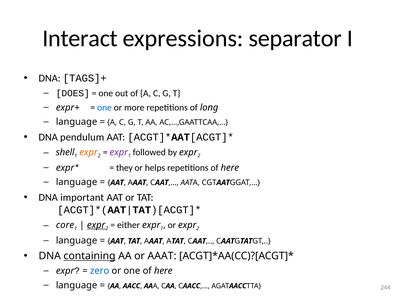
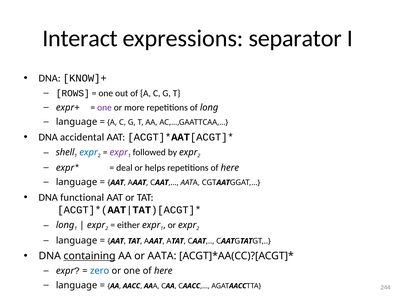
TAGS]+: TAGS]+ -> KNOW]+ (85, 78)
DOES: DOES -> ROWS (73, 93)
one colour: blue -> purple (104, 107)
pendulum: pendulum -> accidental (82, 137)
expr colour: orange -> blue (89, 152)
they: they -> deal (124, 168)
important: important -> functional (82, 198)
core: core -> long (65, 225)
expr underline: present -> none (96, 225)
or AAAT: AAAT -> AATA (162, 256)
